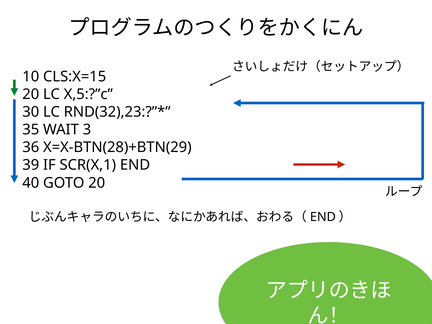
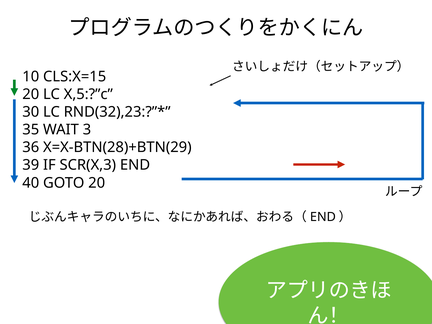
SCR(X,1: SCR(X,1 -> SCR(X,3 (88, 165)
